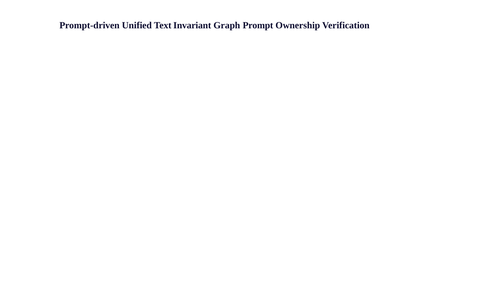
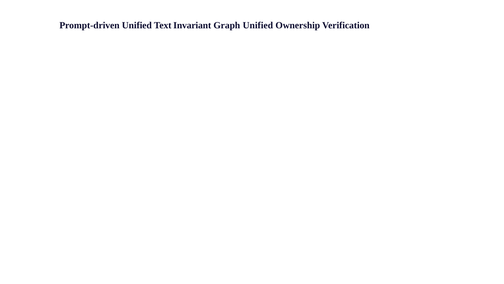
Graph Prompt: Prompt -> Unified (258, 25)
